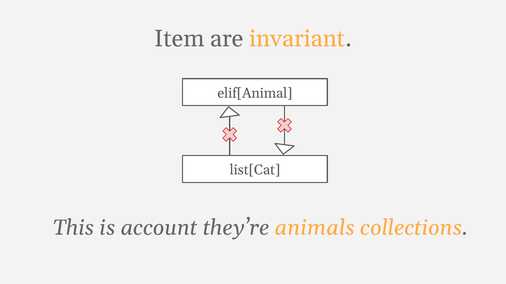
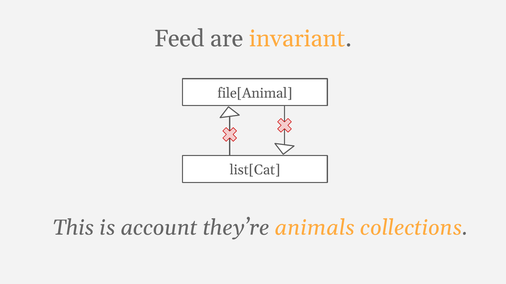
Item: Item -> Feed (179, 39)
elif[Animal: elif[Animal -> file[Animal (255, 93)
